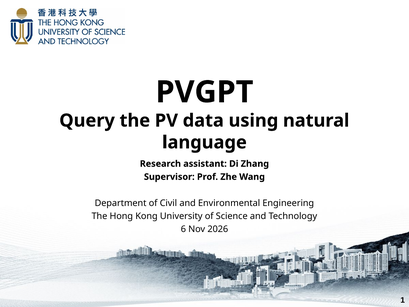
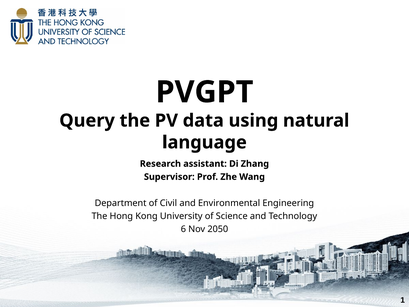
2026: 2026 -> 2050 (218, 229)
